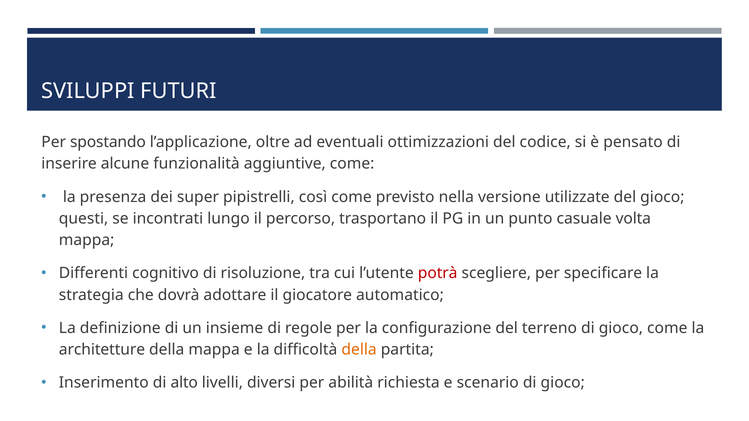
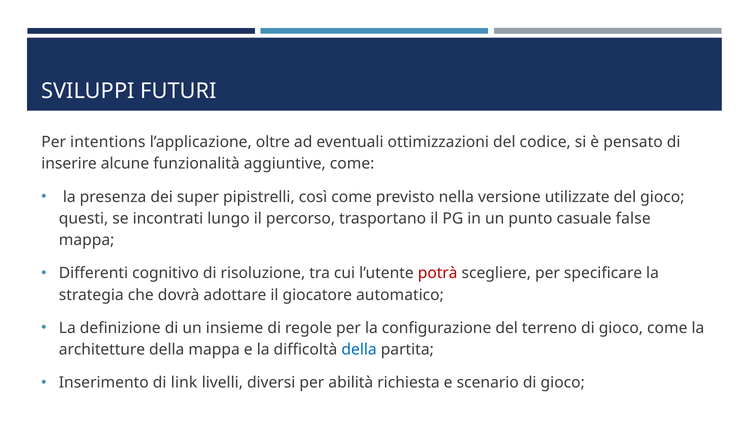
spostando: spostando -> intentions (108, 142)
volta: volta -> false (633, 219)
della colour: orange -> blue (359, 350)
alto: alto -> link (184, 383)
